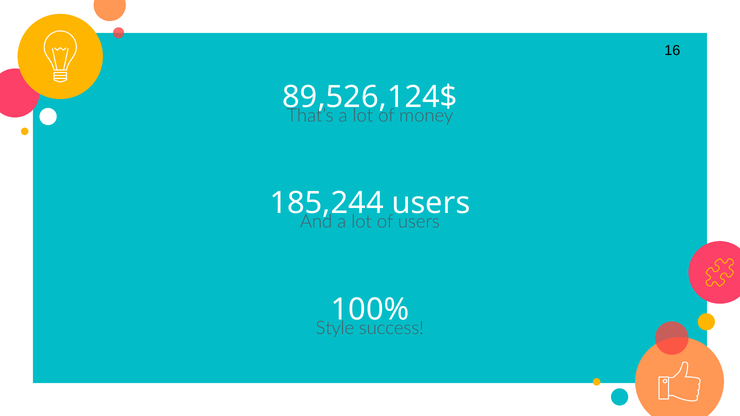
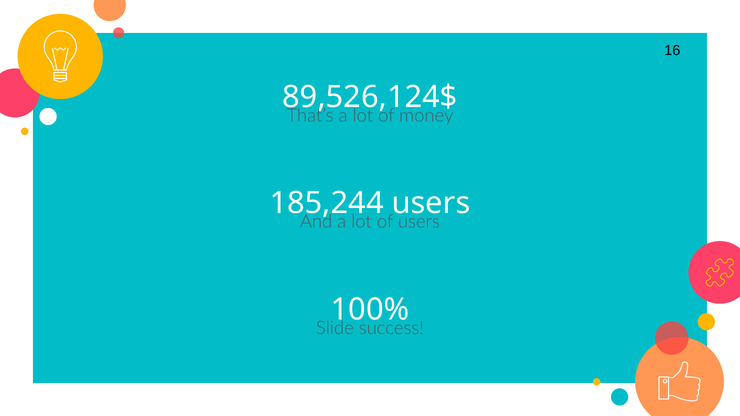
Style: Style -> Slide (335, 328)
